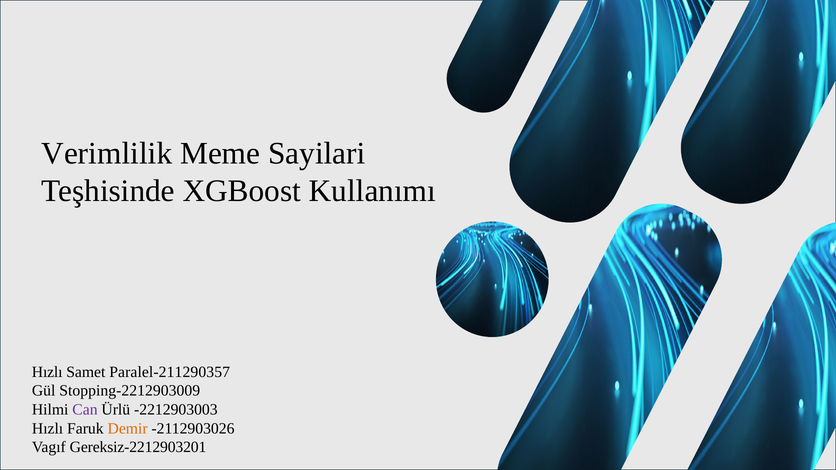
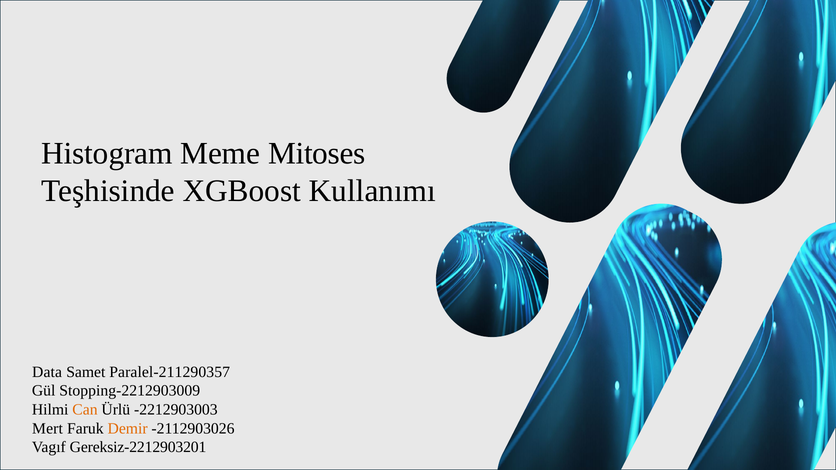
Verimlilik: Verimlilik -> Histogram (107, 154)
Sayilari: Sayilari -> Mitoses (317, 154)
Hızlı: Hızlı -> Data (47, 372)
Can colour: purple -> orange (85, 410)
Hızlı: Hızlı -> Mert (47, 429)
